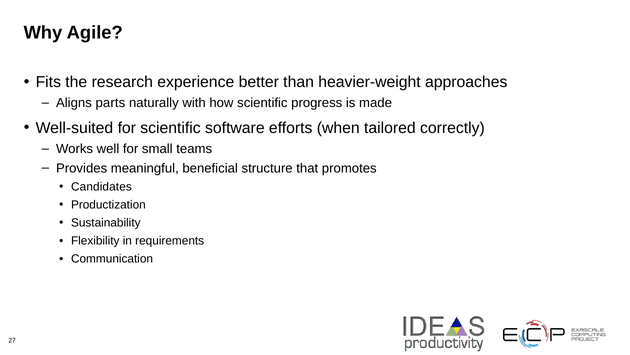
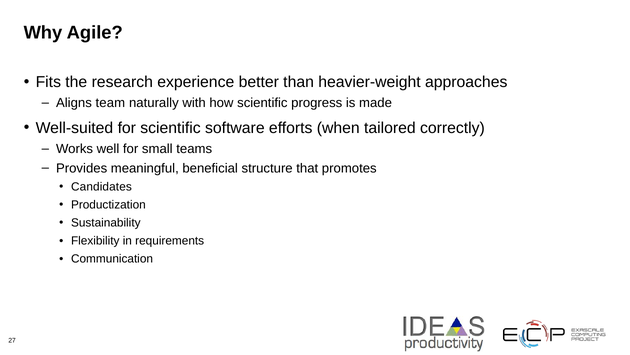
parts: parts -> team (110, 103)
